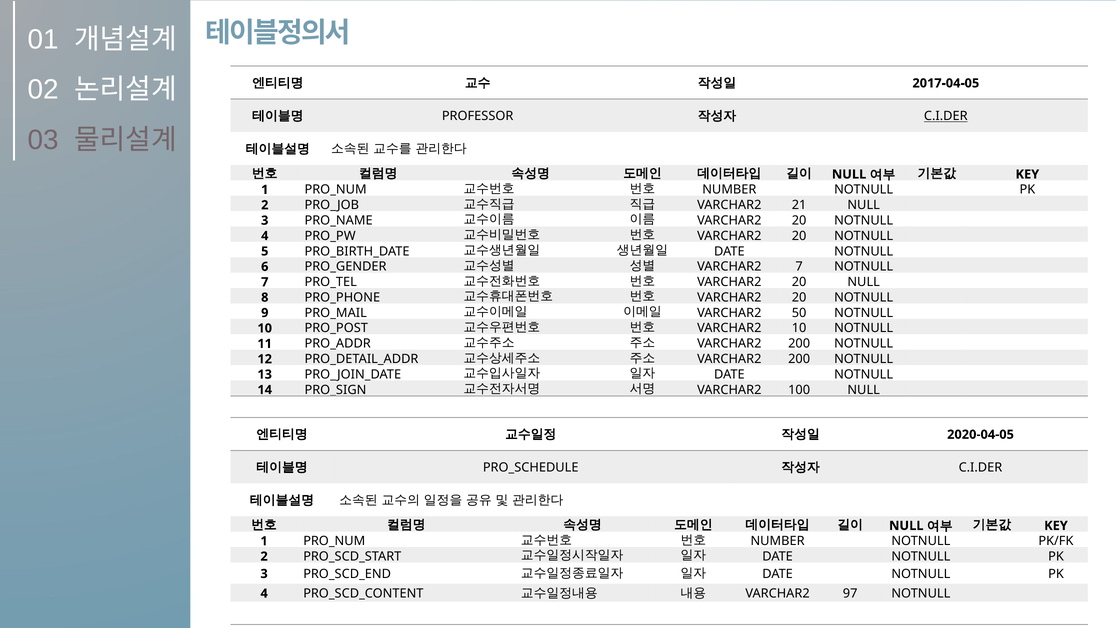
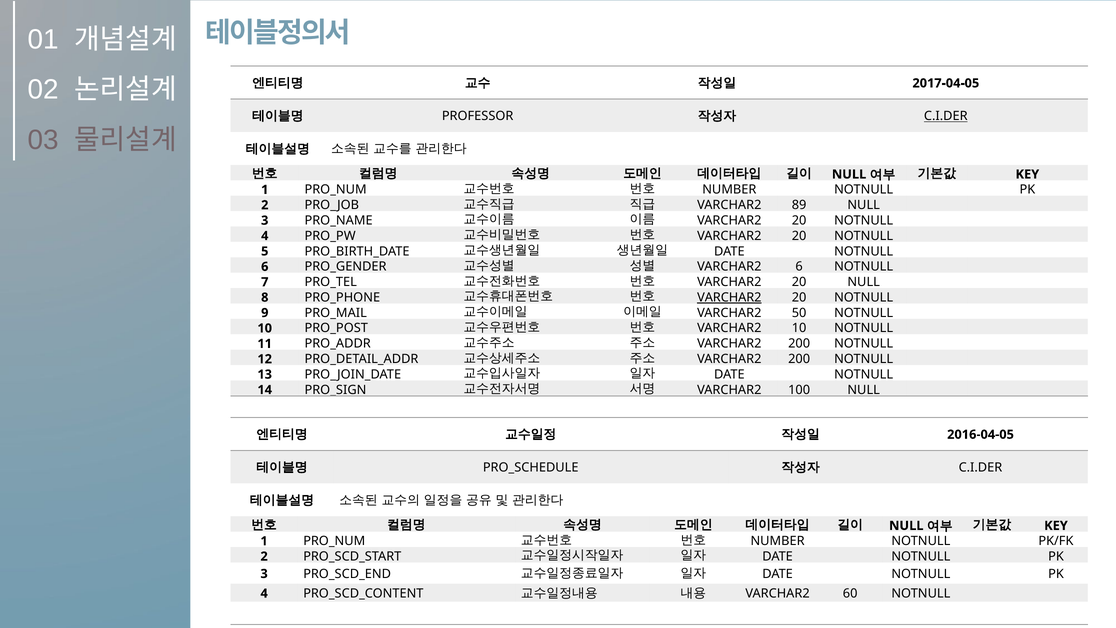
21: 21 -> 89 (799, 205)
VARCHAR2 7: 7 -> 6 (799, 267)
VARCHAR2 underline: none -> present (729, 297)
2020-04-05: 2020-04-05 -> 2016-04-05 (981, 434)
97: 97 -> 60 (850, 593)
